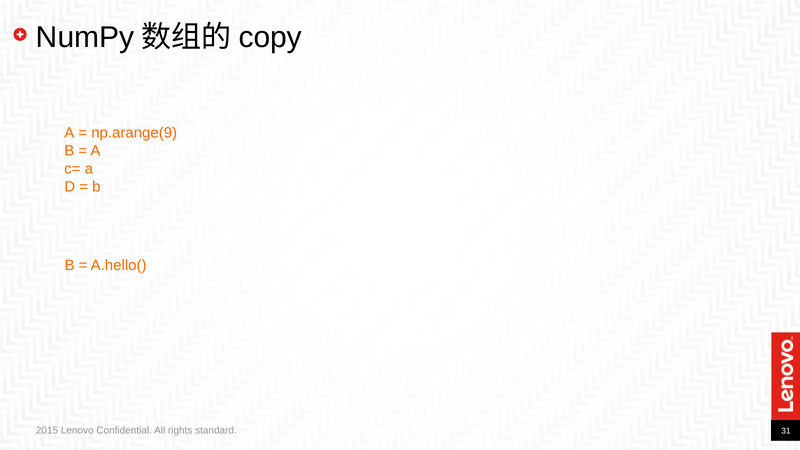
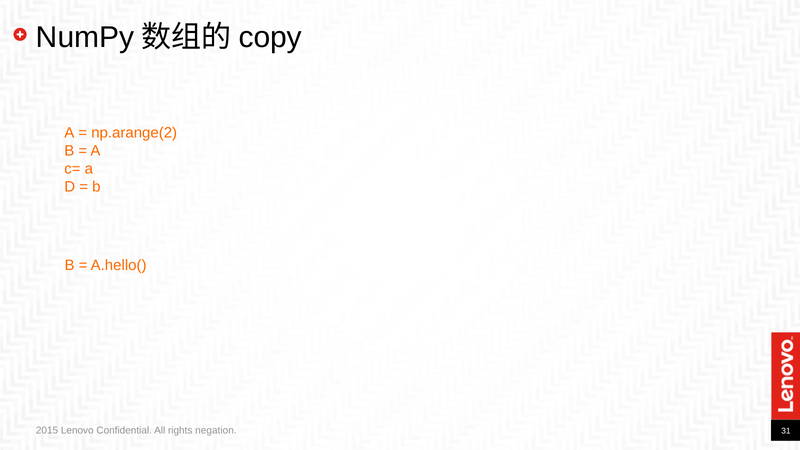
np.arange(9: np.arange(9 -> np.arange(2 (134, 133)
standard: standard -> negation (216, 431)
